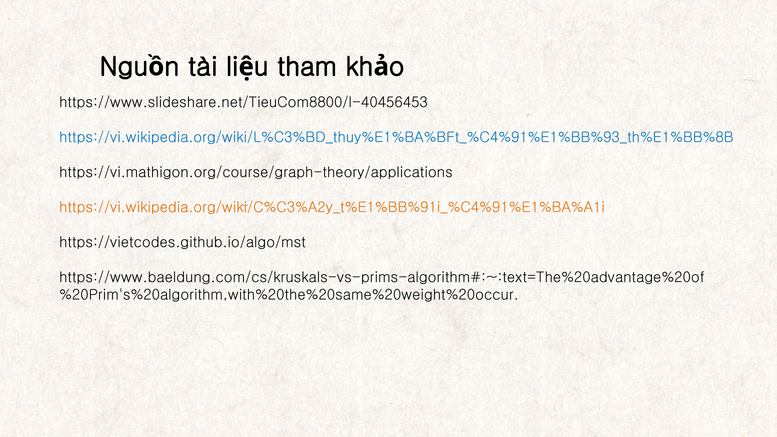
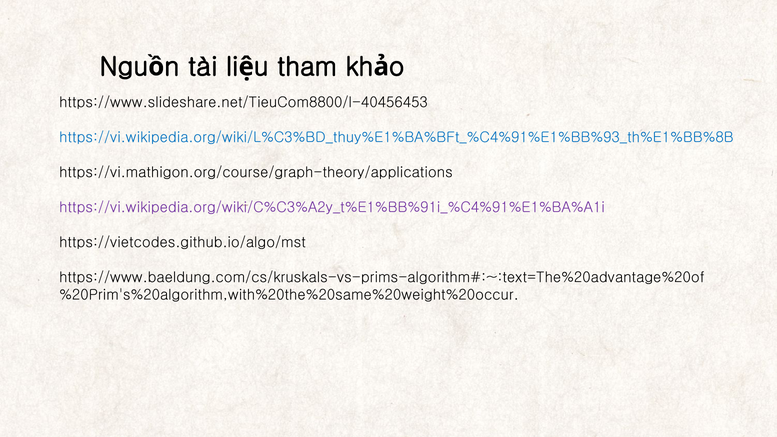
https://vi.wikipedia.org/wiki/C%C3%A2y_t%E1%BB%91i_%C4%91%E1%BA%A1i colour: orange -> purple (332, 208)
